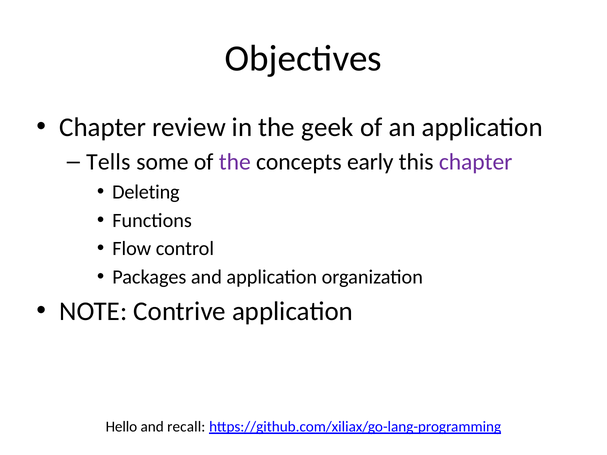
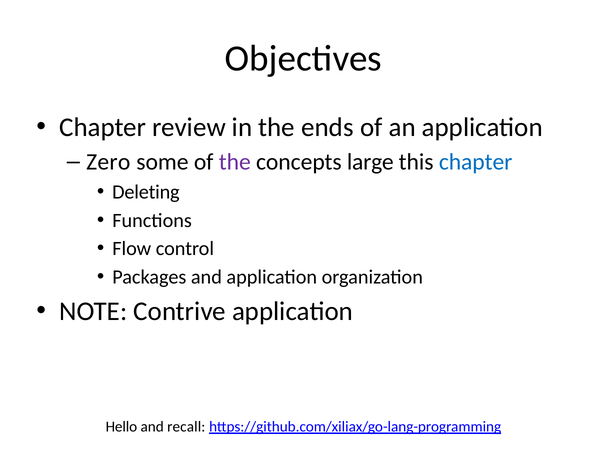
geek: geek -> ends (327, 127)
Tells: Tells -> Zero (108, 162)
early: early -> large (370, 162)
chapter colour: purple -> blue (476, 162)
